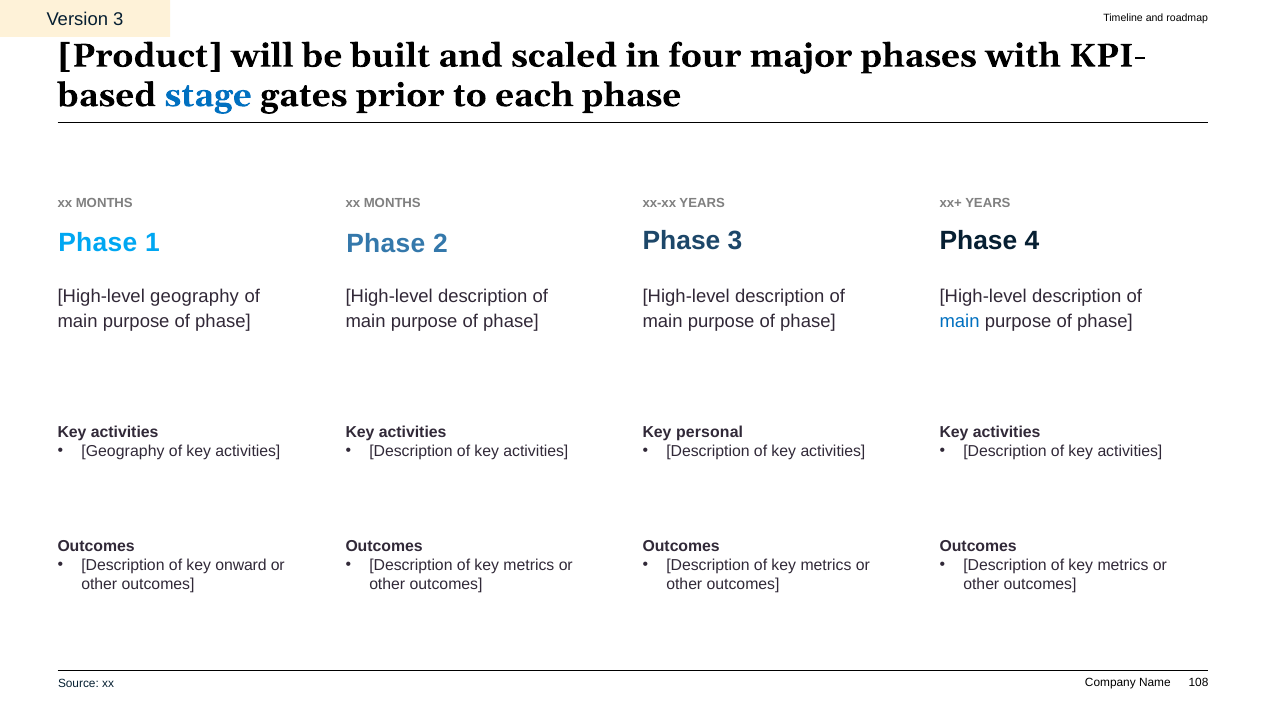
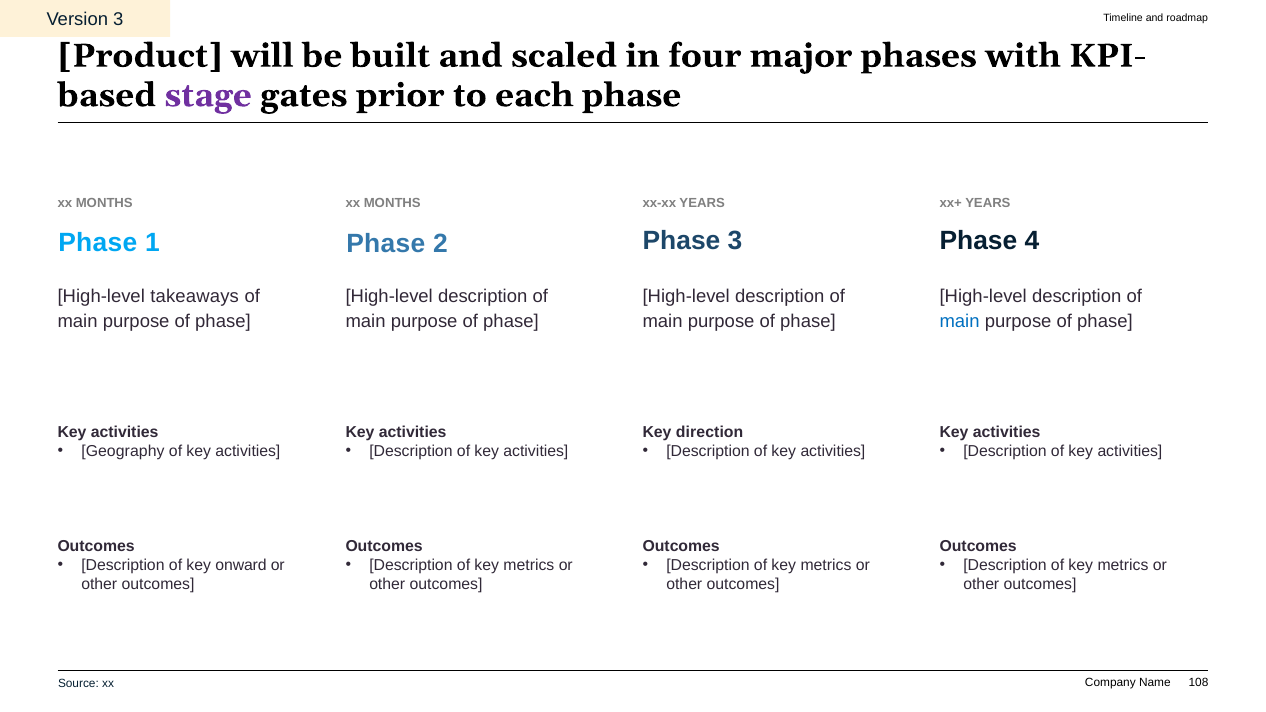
stage colour: blue -> purple (208, 95)
High-level geography: geography -> takeaways (195, 297)
personal: personal -> direction (710, 432)
